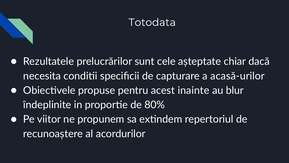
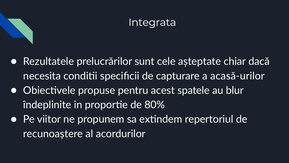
Totodata: Totodata -> Integrata (152, 22)
inainte: inainte -> spatele (194, 90)
